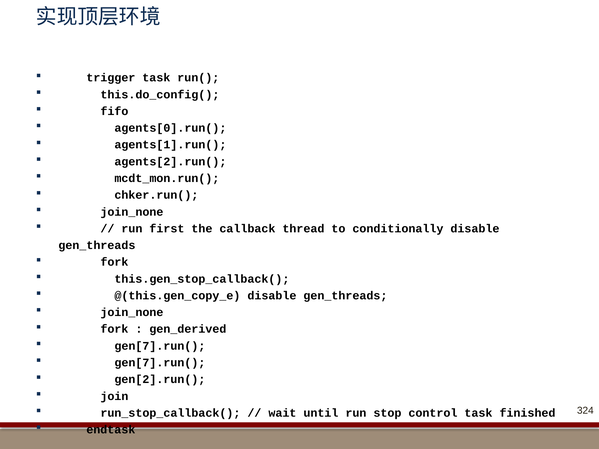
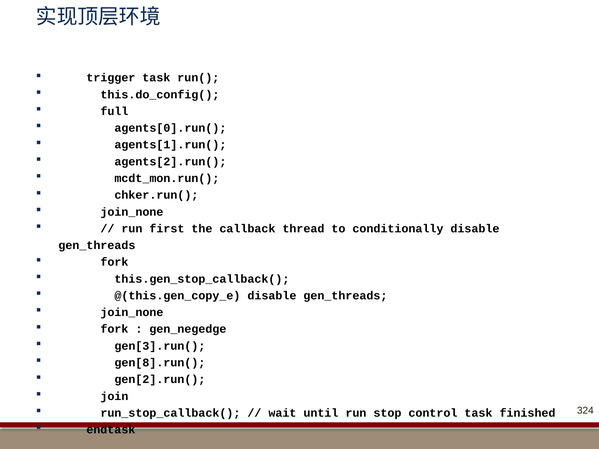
fifo: fifo -> full (114, 111)
gen_derived: gen_derived -> gen_negedge (188, 329)
gen[7].run(: gen[7].run( -> gen[3].run( (160, 346)
gen[7].run(: gen[7].run( -> gen[8].run( (160, 363)
